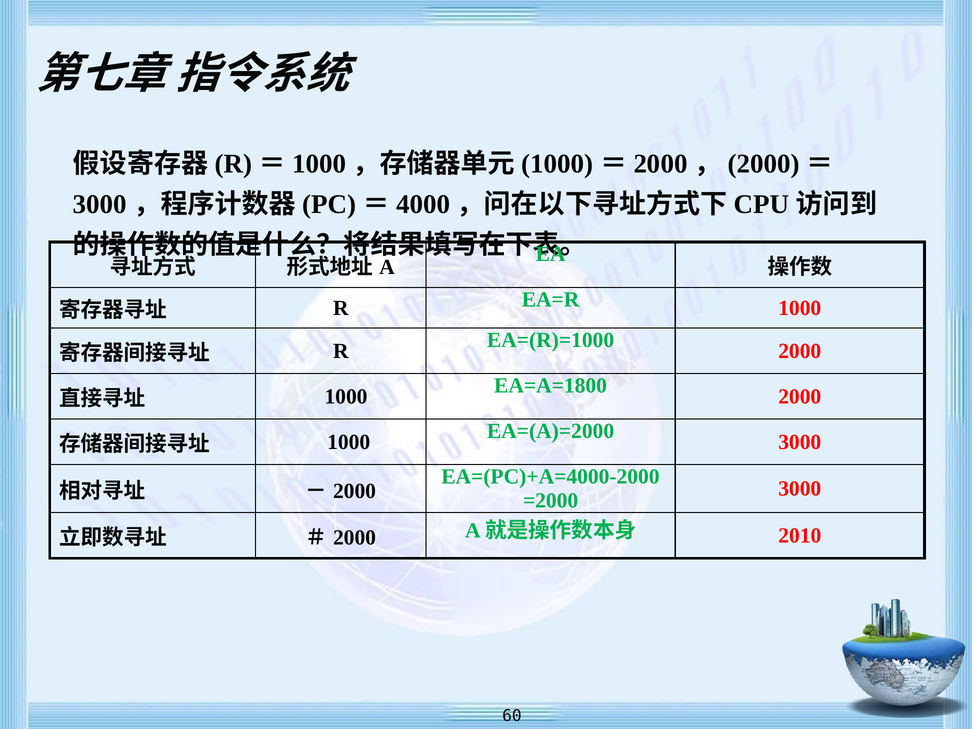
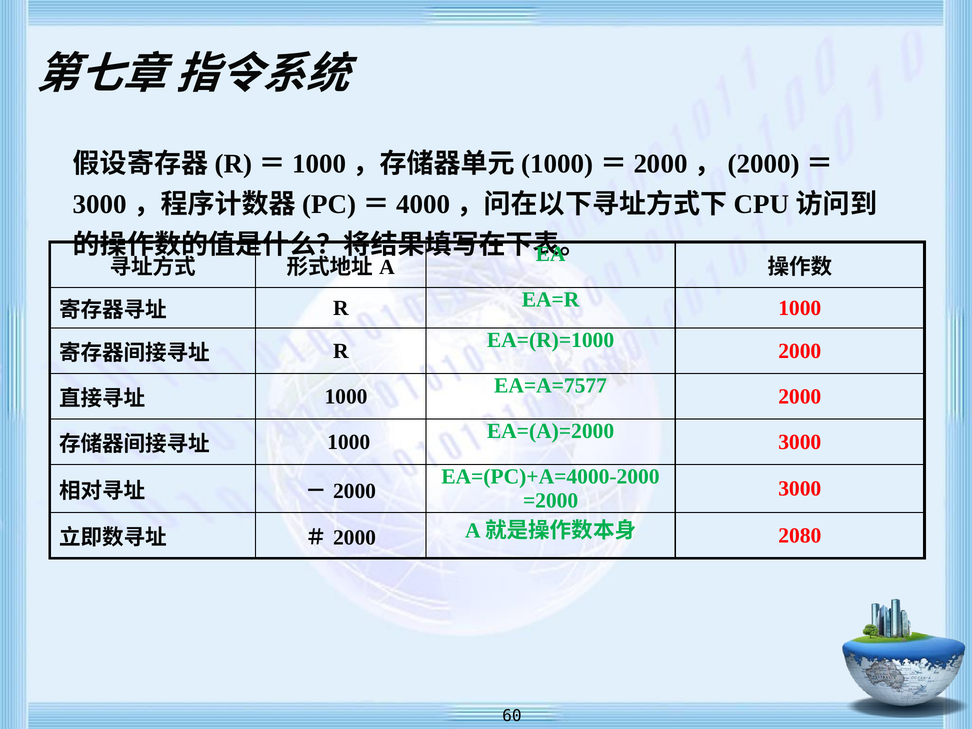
EA=A=1800: EA=A=1800 -> EA=A=7577 (551, 386)
2010: 2010 -> 2080 (800, 536)
